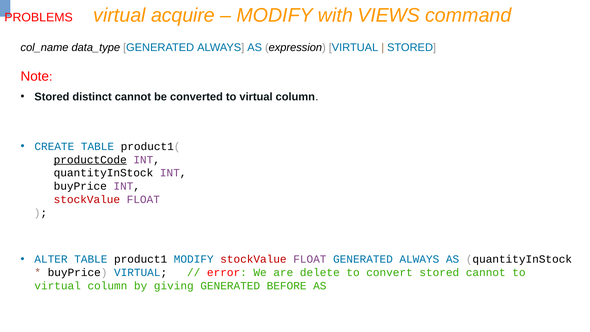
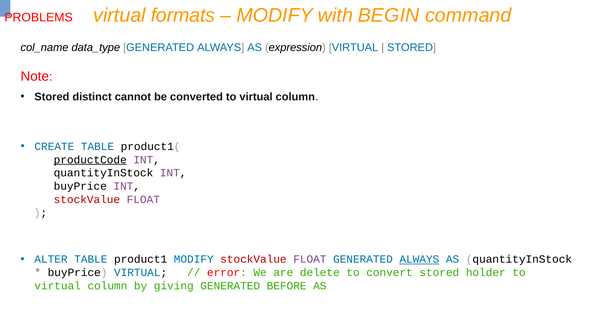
acquire: acquire -> formats (183, 15)
VIEWS: VIEWS -> BEGIN (389, 15)
ALWAYS underline: none -> present (419, 259)
stored cannot: cannot -> holder (486, 272)
